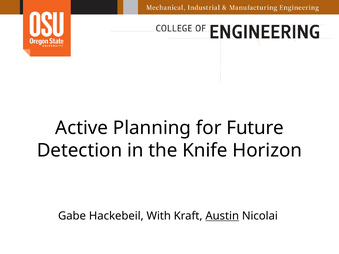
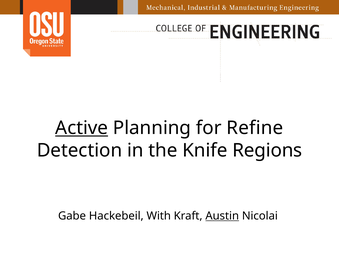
Active underline: none -> present (82, 128)
Future: Future -> Refine (255, 128)
Horizon: Horizon -> Regions (267, 151)
